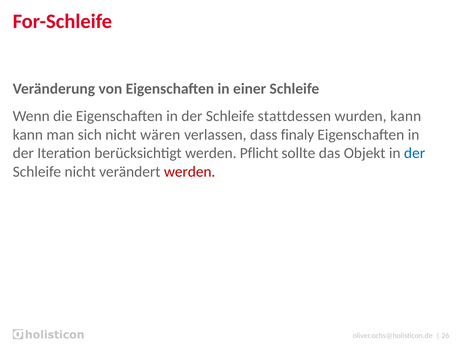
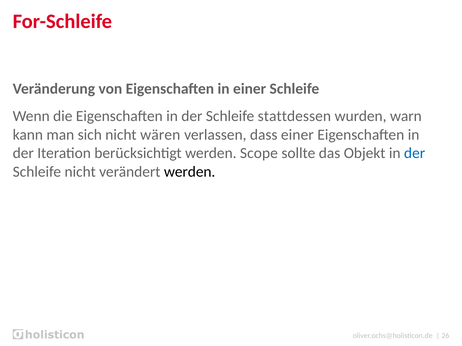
wurden kann: kann -> warn (406, 116)
dass finaly: finaly -> einer (297, 135)
Pflicht: Pflicht -> Scope (259, 153)
werden colour: red -> black (190, 172)
